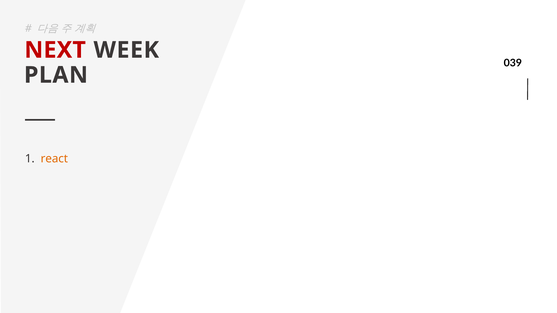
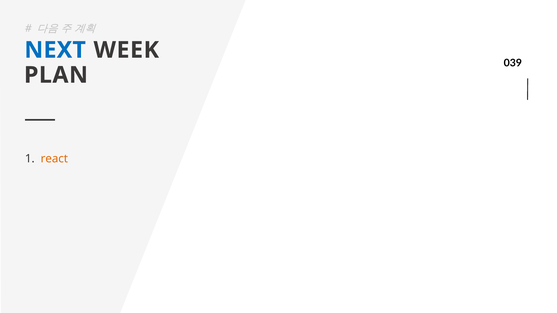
NEXT colour: red -> blue (55, 50)
